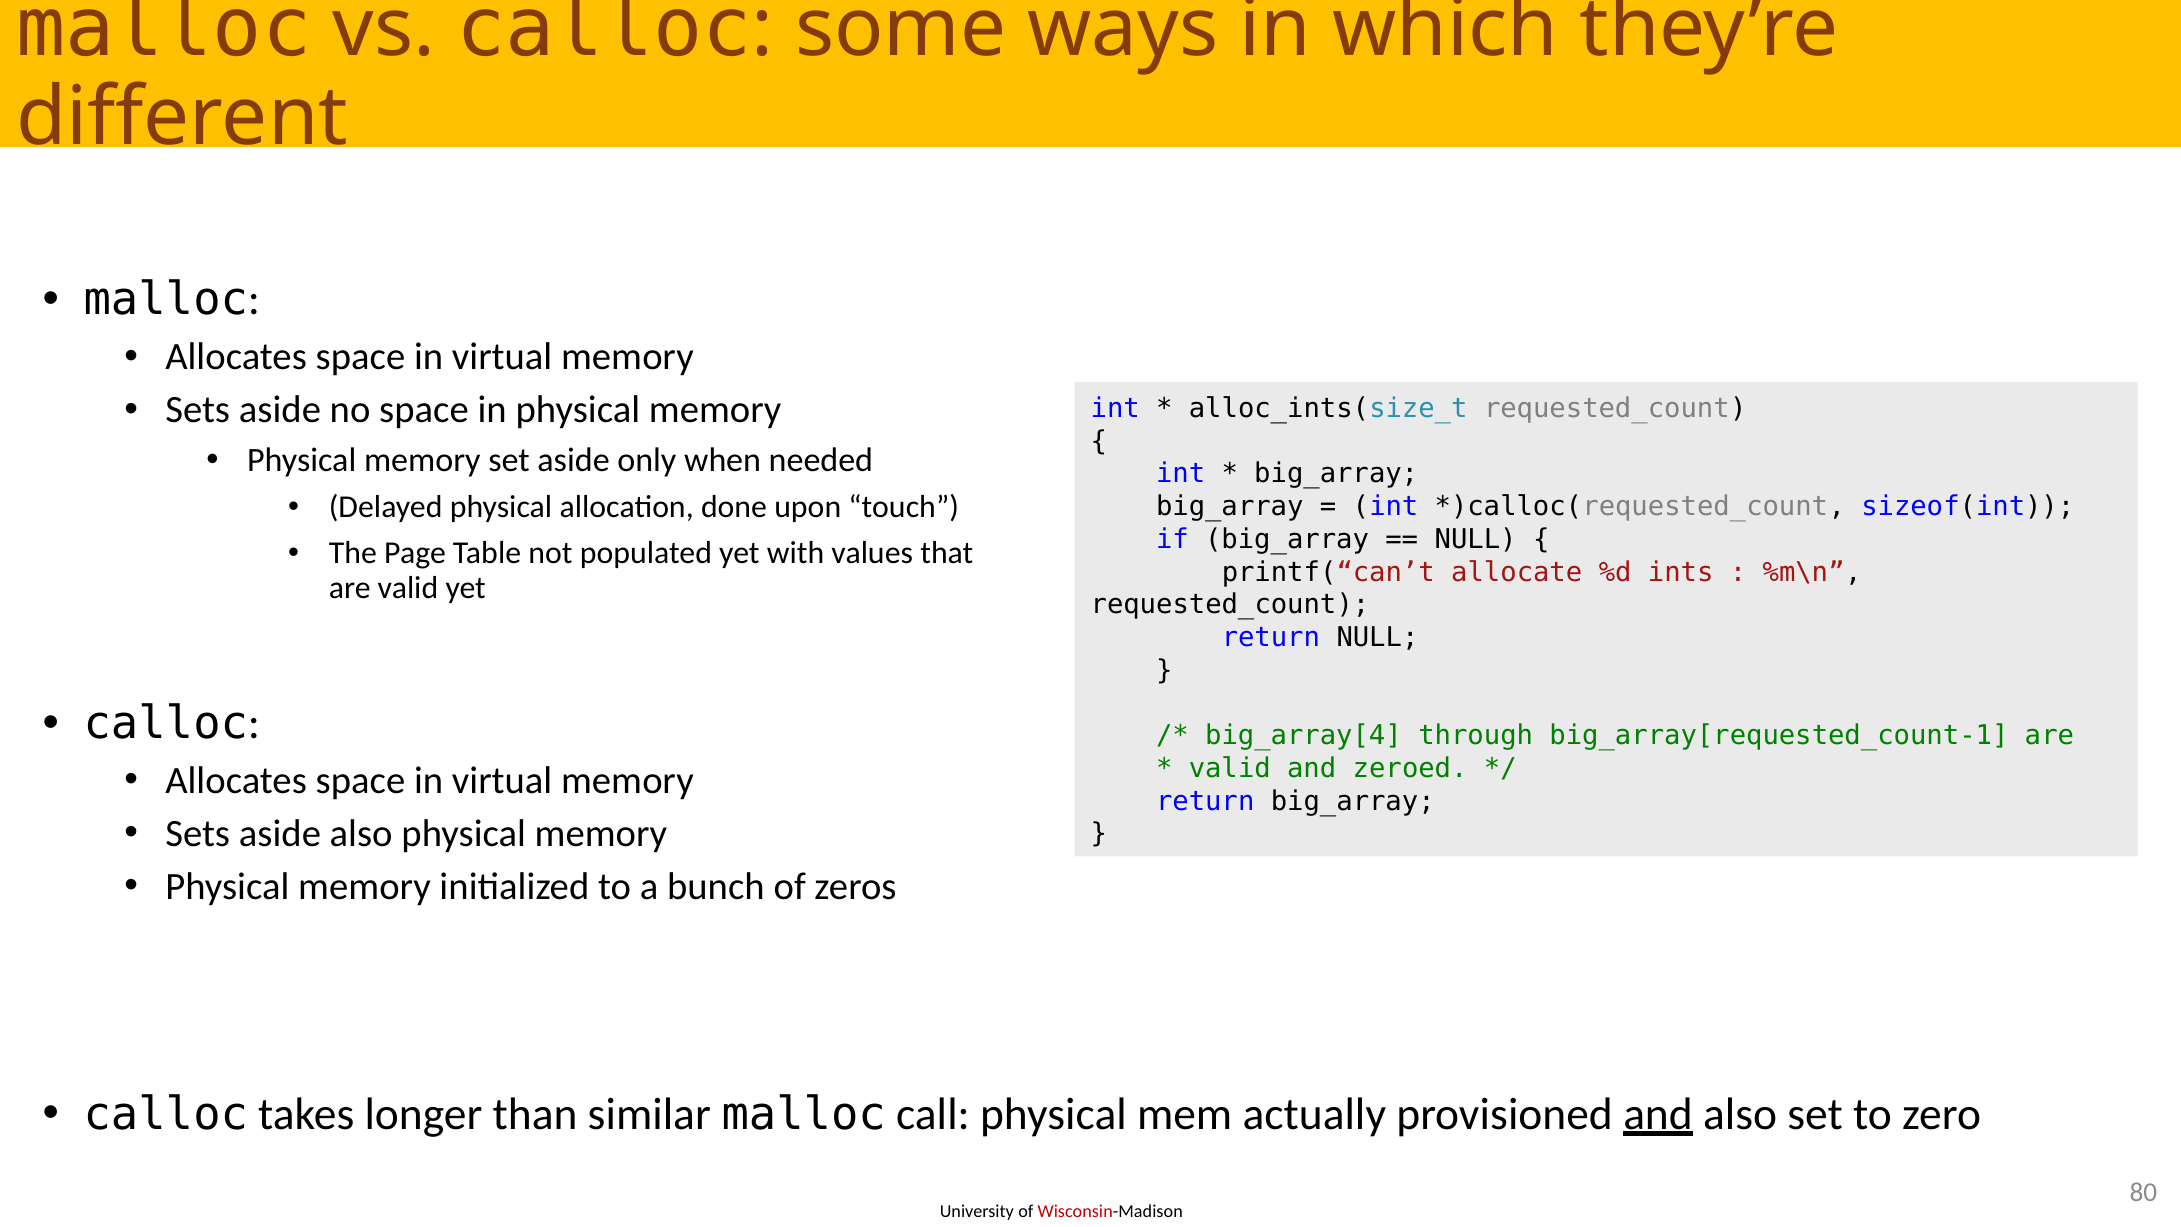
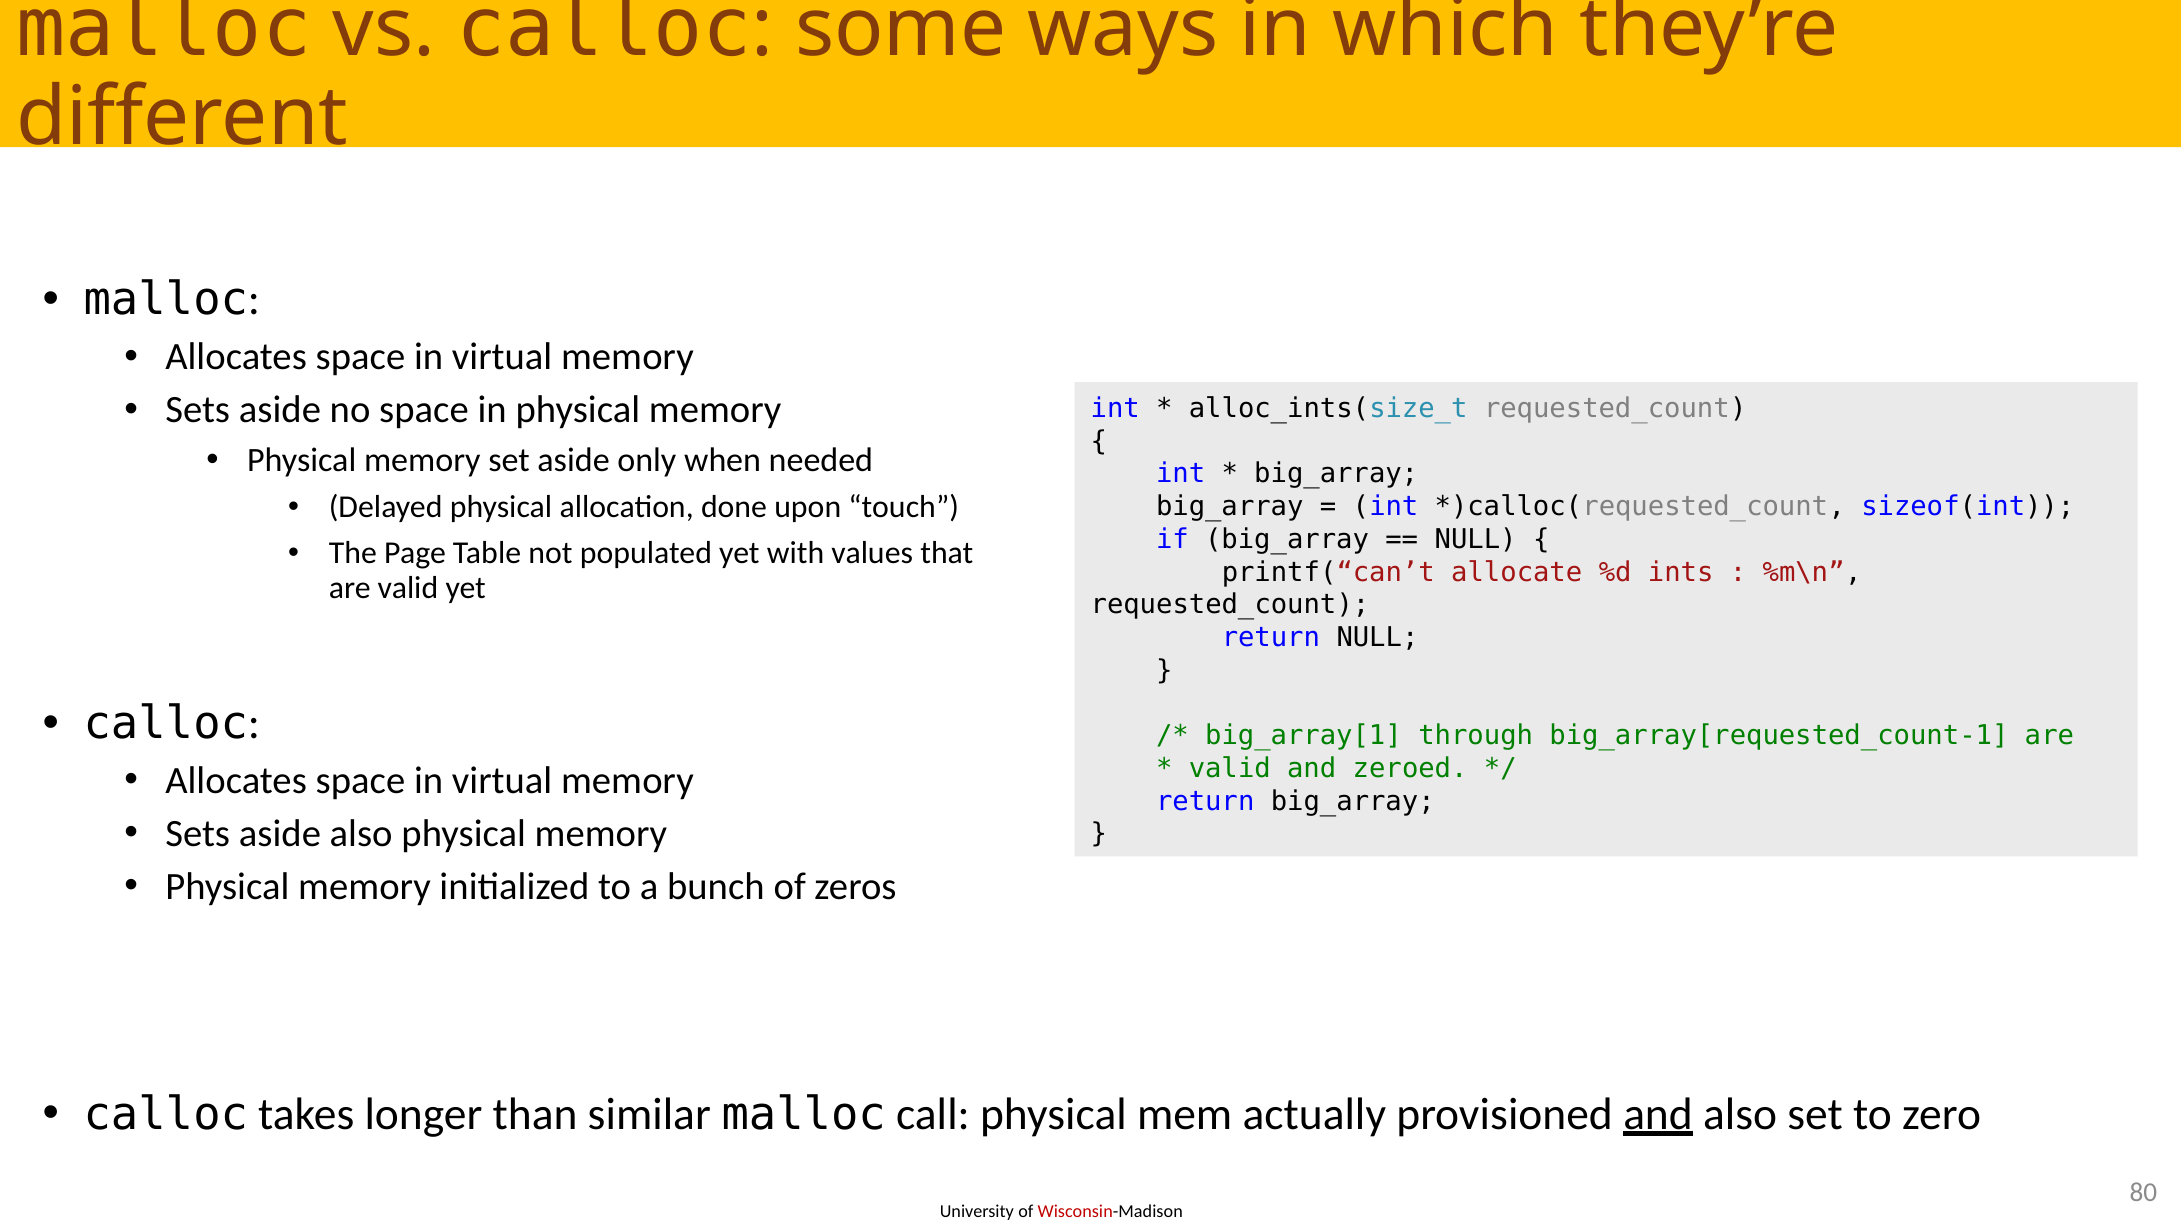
big_array[4: big_array[4 -> big_array[1 (1303, 736)
